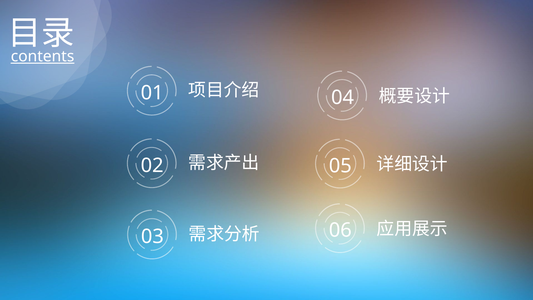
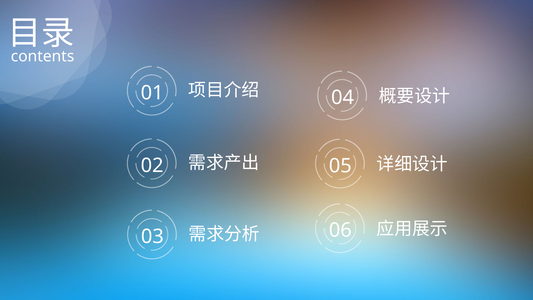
contents underline: present -> none (43, 56)
